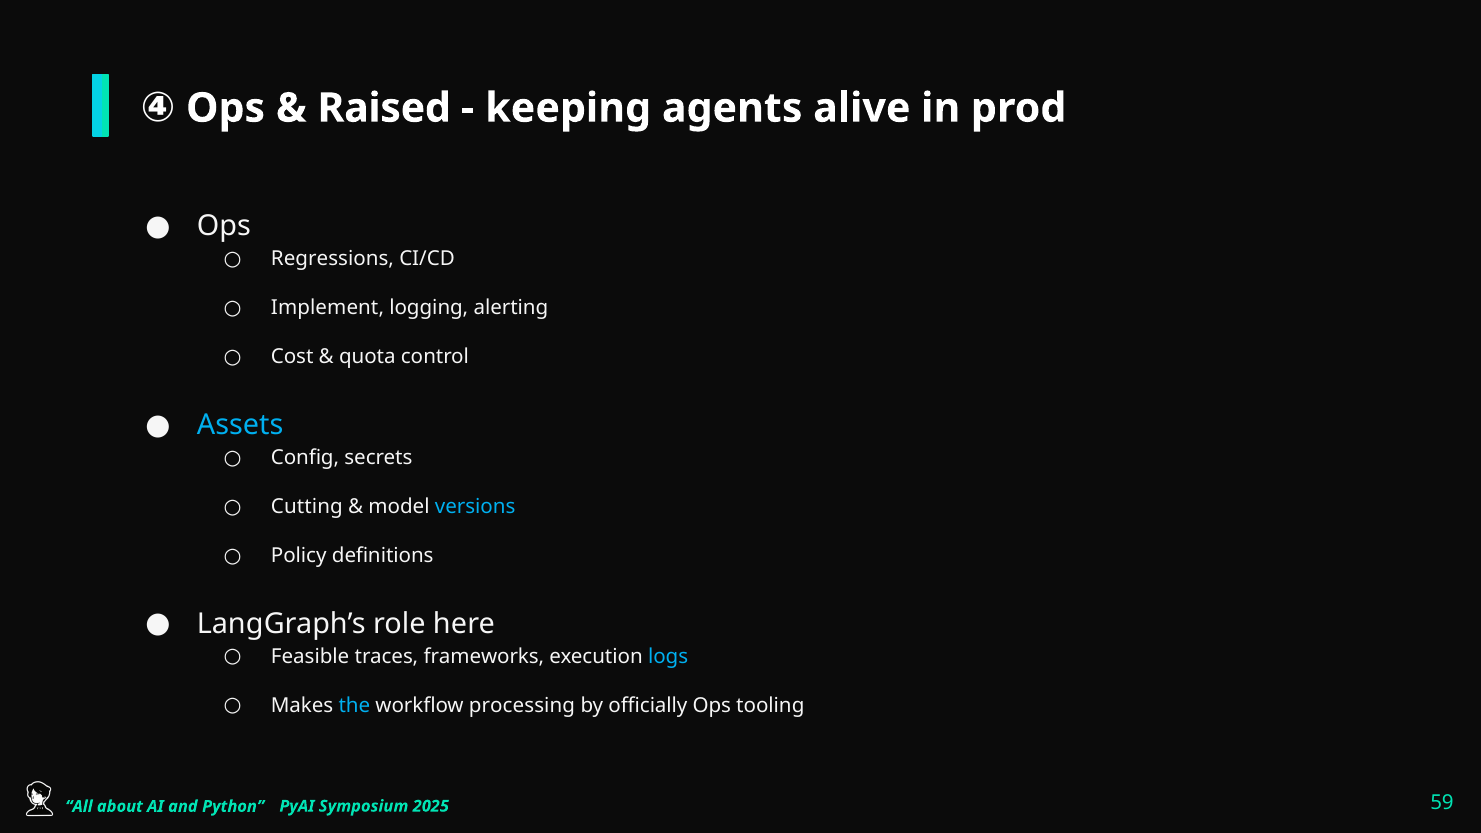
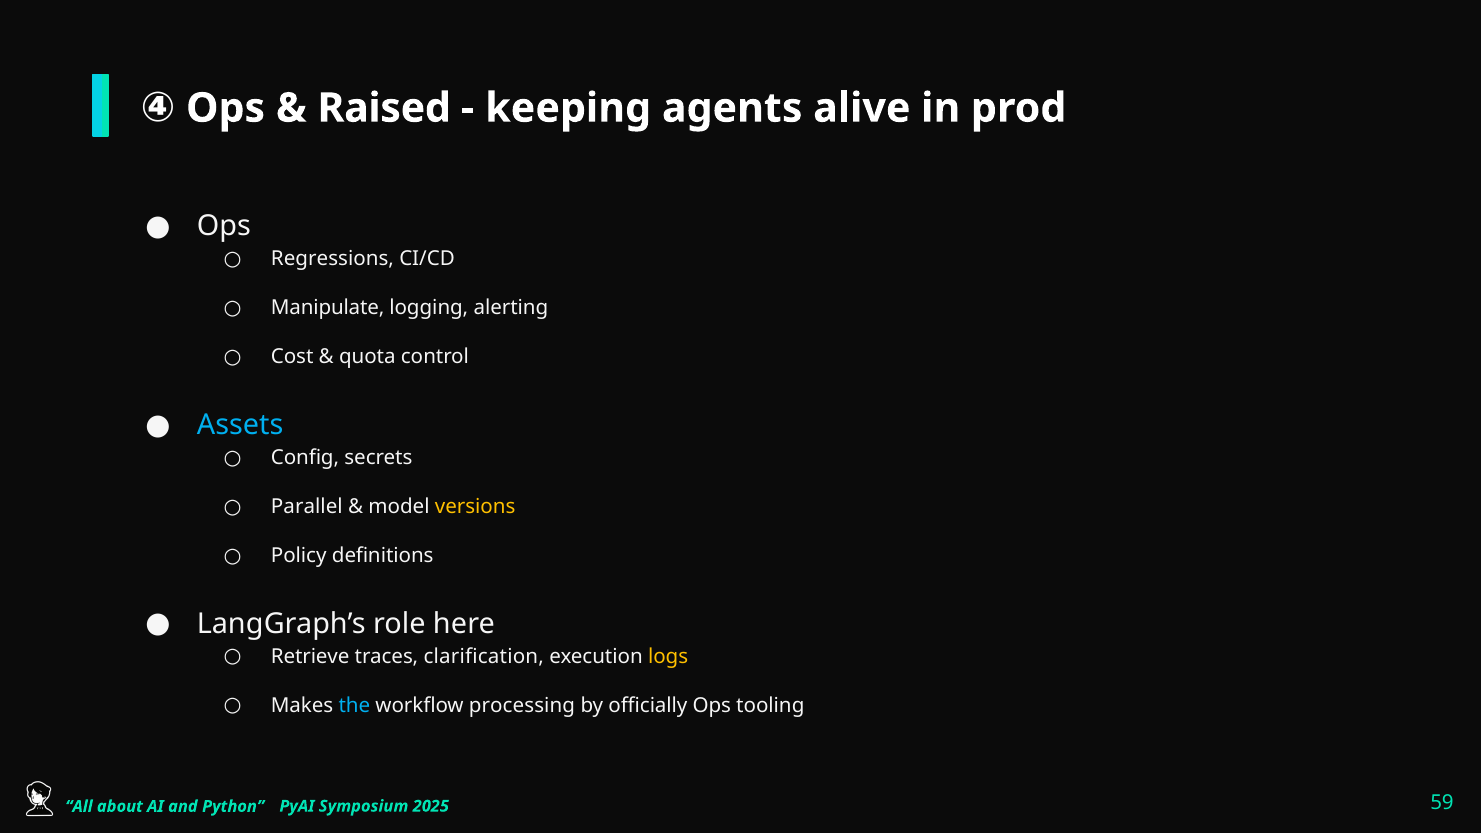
Implement: Implement -> Manipulate (328, 308)
Cutting: Cutting -> Parallel (307, 507)
versions colour: light blue -> yellow (475, 507)
Feasible: Feasible -> Retrieve (310, 657)
frameworks: frameworks -> clarification (484, 657)
logs colour: light blue -> yellow (668, 657)
